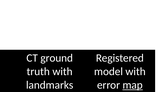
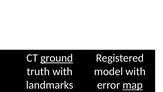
ground underline: none -> present (57, 58)
